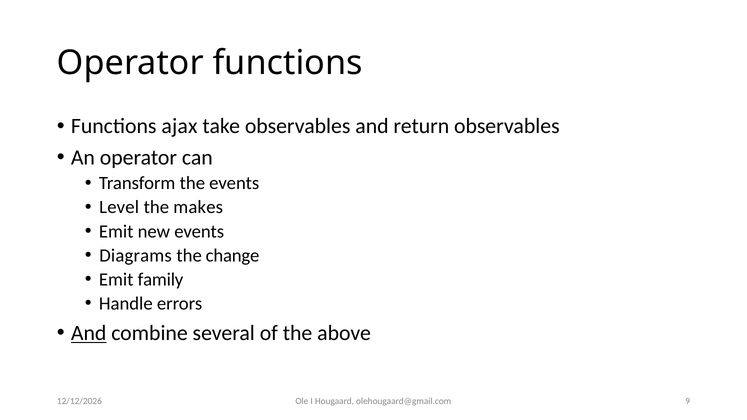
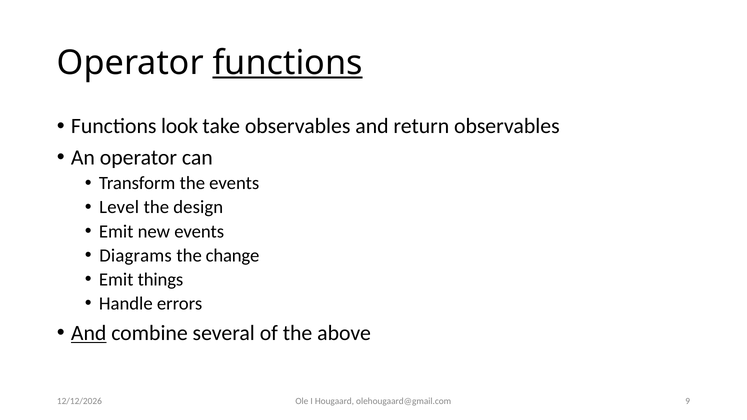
functions underline: none -> present (288, 63)
ajax: ajax -> look (180, 126)
makes: makes -> design (198, 207)
family: family -> things (160, 280)
